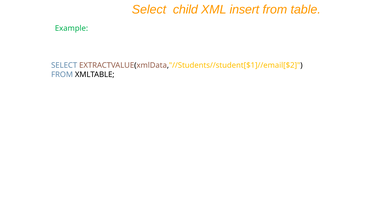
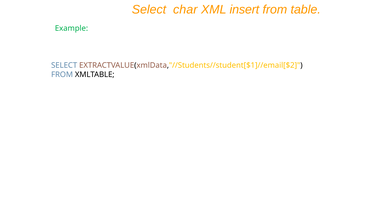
child: child -> char (185, 10)
